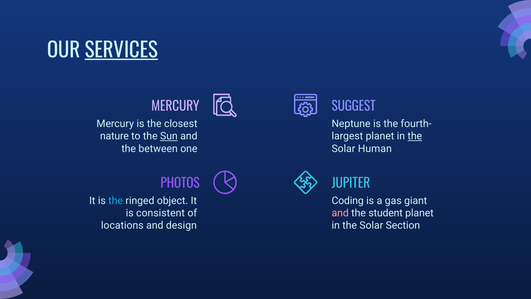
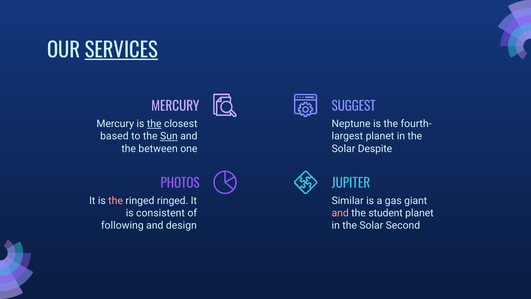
the underline: none -> present (154, 124)
nature: nature -> based (114, 136)
the underline: present -> none (415, 136)
Human: Human -> Despite (375, 148)
the colour: light blue -> pink (116, 201)
ringed object: object -> ringed (173, 201)
Coding: Coding -> Similar (348, 201)
locations: locations -> following (122, 225)
Section: Section -> Second (403, 225)
